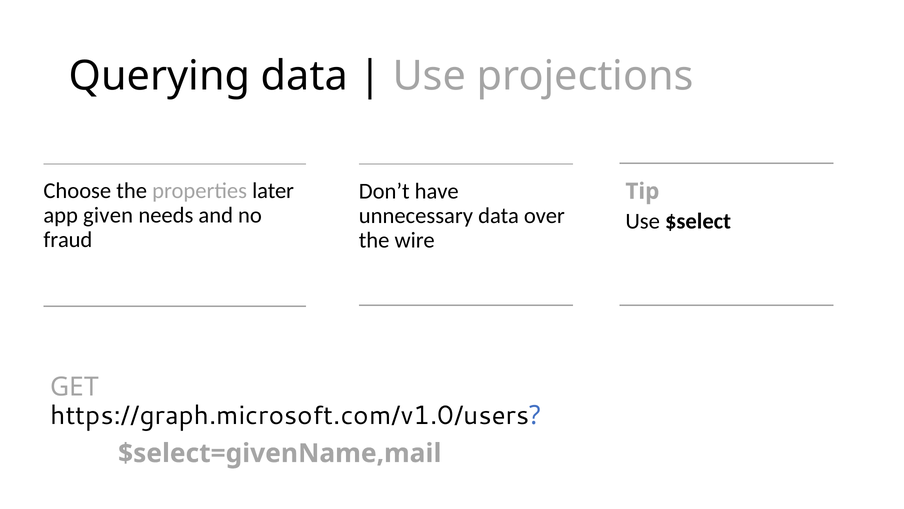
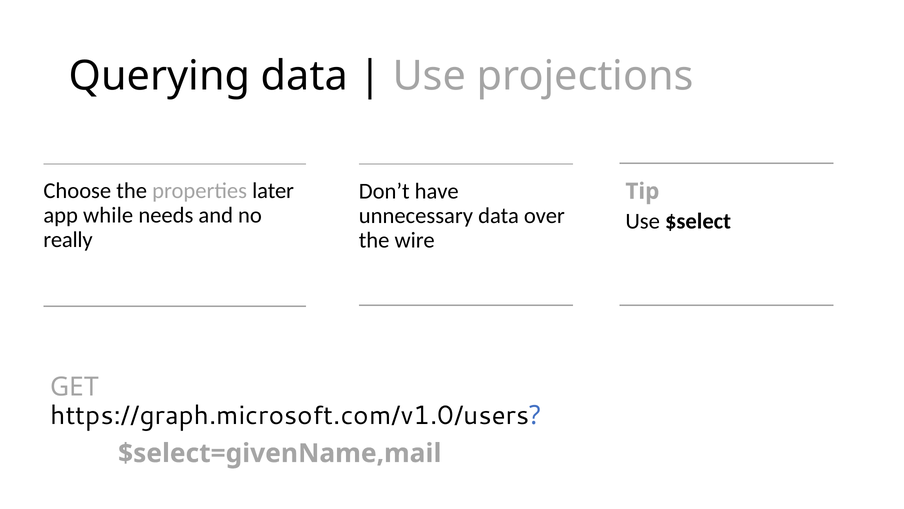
given: given -> while (108, 215)
fraud: fraud -> really (68, 239)
